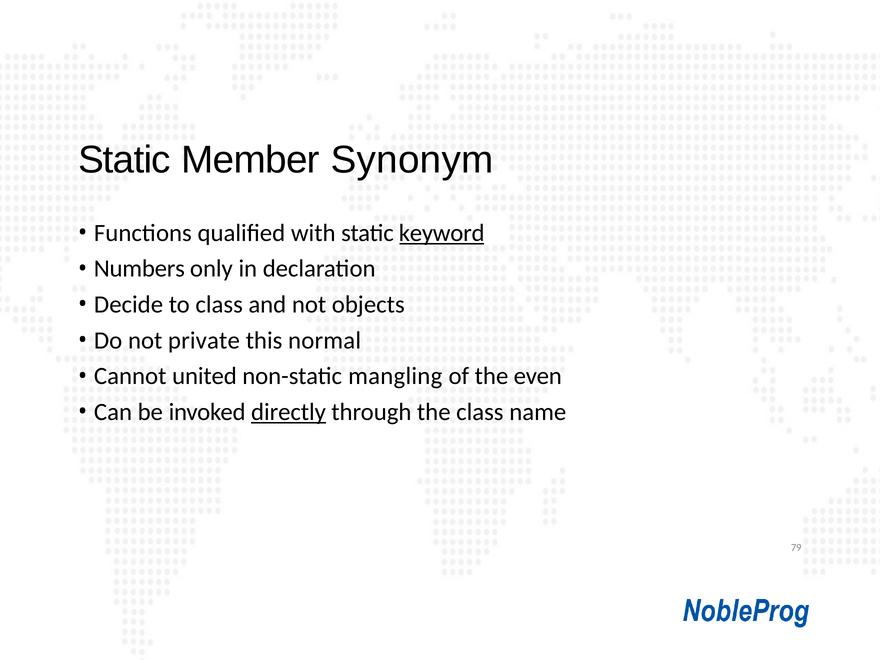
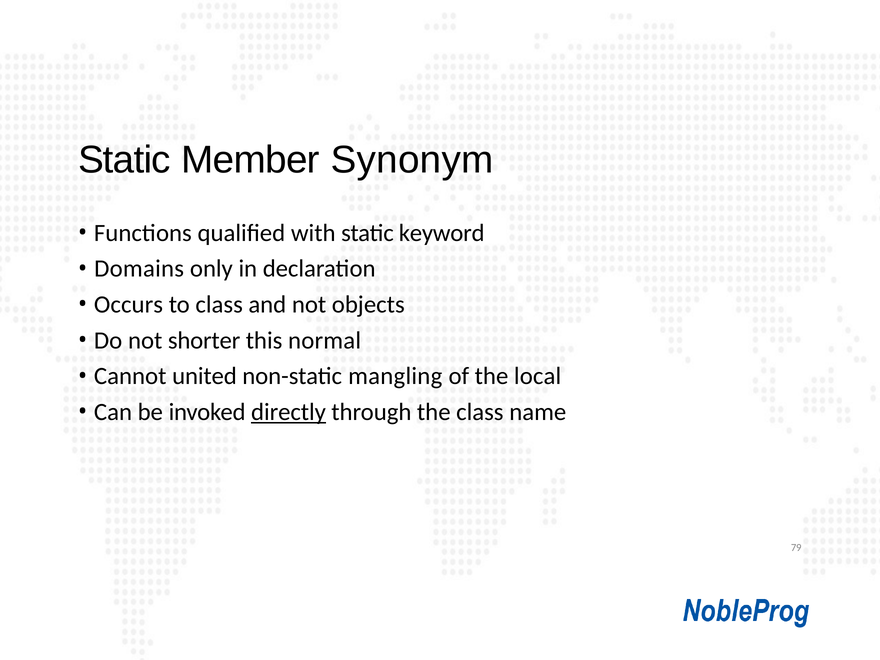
keyword underline: present -> none (442, 233)
Numbers: Numbers -> Domains (139, 269)
Decide: Decide -> Occurs (129, 305)
private: private -> shorter (204, 340)
even: even -> local (538, 376)
